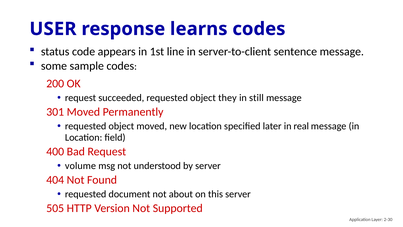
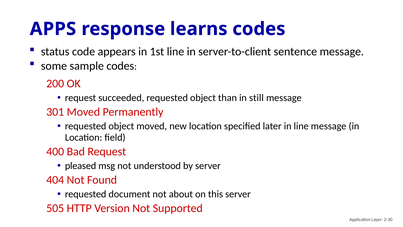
USER: USER -> APPS (53, 29)
they: they -> than (227, 98)
in real: real -> line (301, 126)
volume: volume -> pleased (81, 166)
